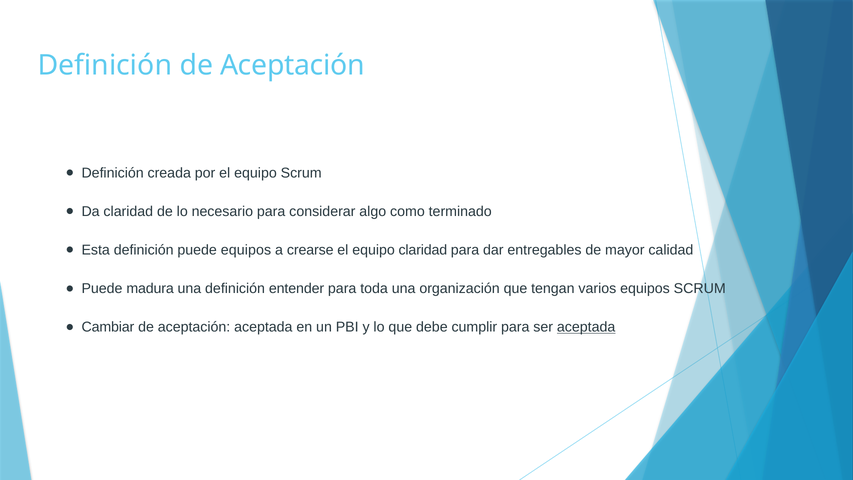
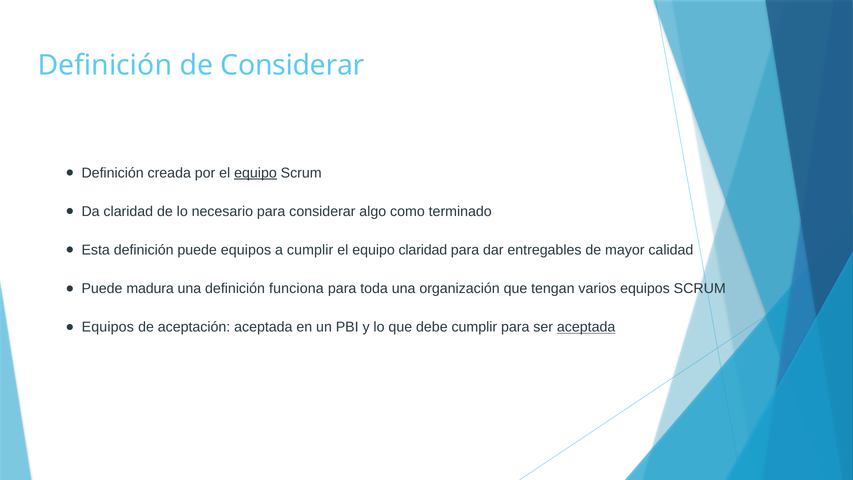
Definición de Aceptación: Aceptación -> Considerar (292, 65)
equipo underline: none -> present (256, 173)
a crearse: crearse -> cumplir (310, 250)
entender: entender -> funciona (296, 289)
Cambiar: Cambiar -> Equipos (108, 327)
